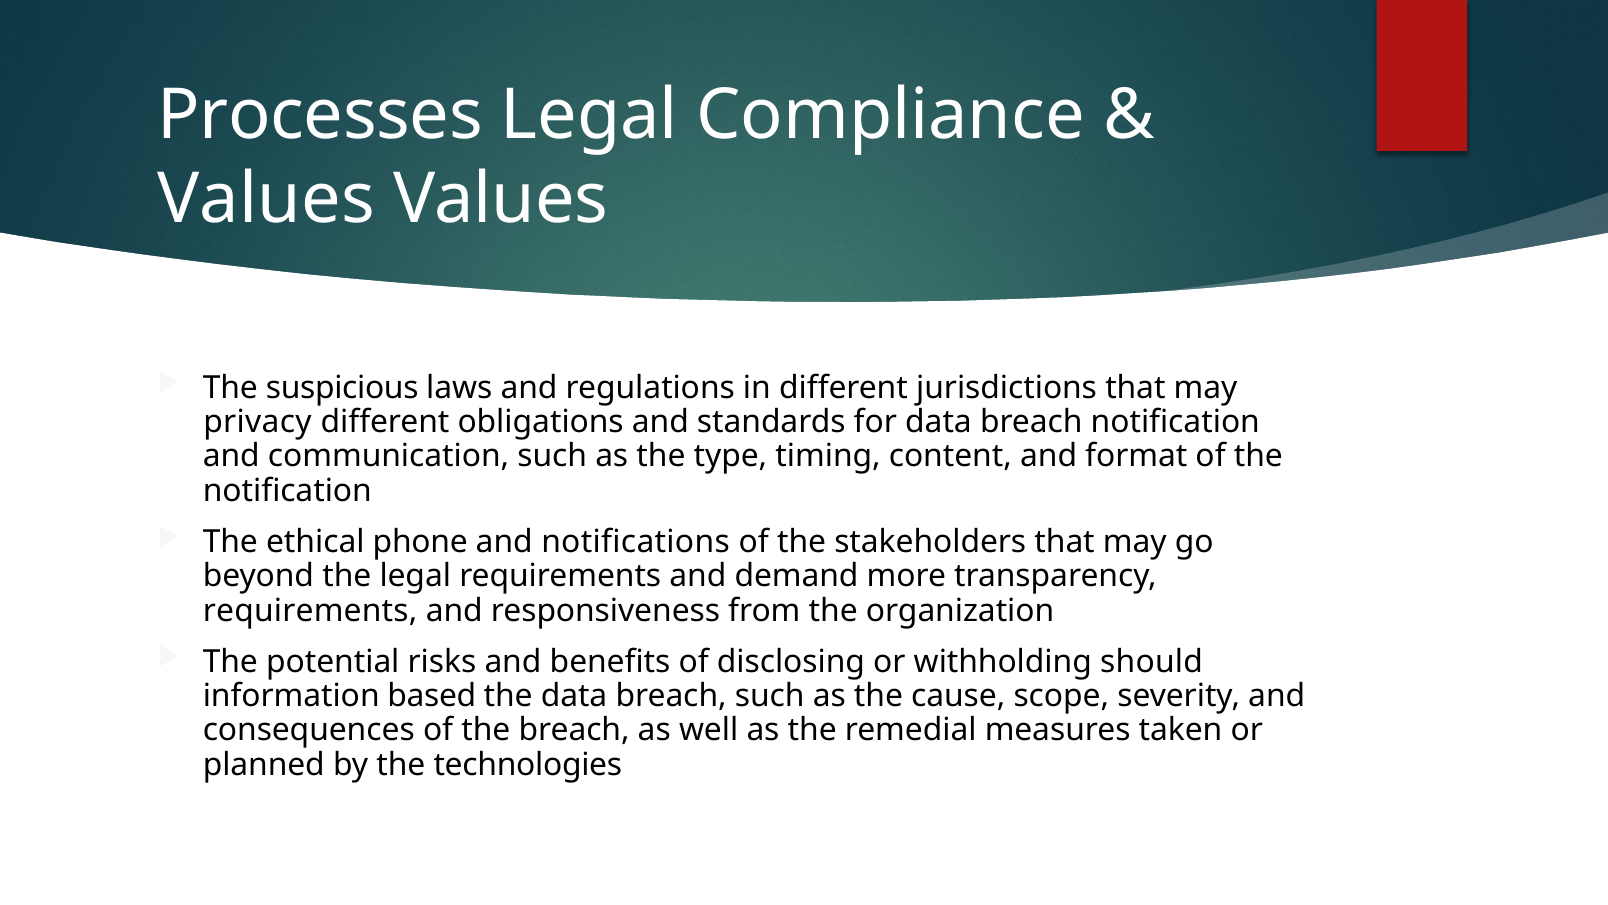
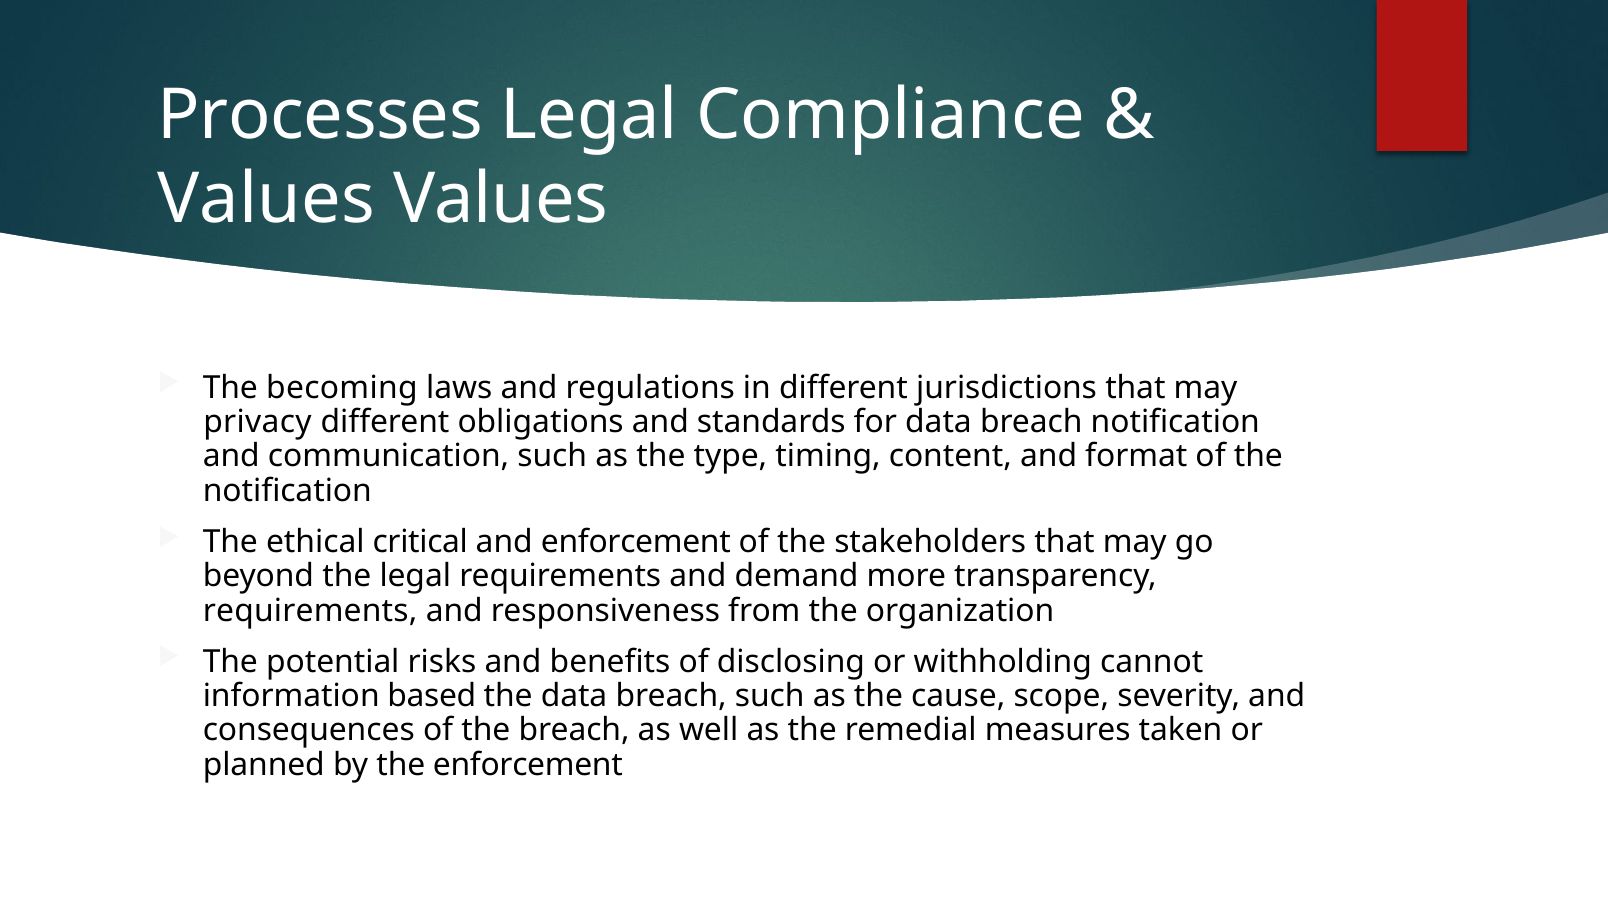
suspicious: suspicious -> becoming (342, 387)
phone: phone -> critical (420, 542)
and notifications: notifications -> enforcement (636, 542)
should: should -> cannot (1152, 661)
the technologies: technologies -> enforcement (528, 764)
